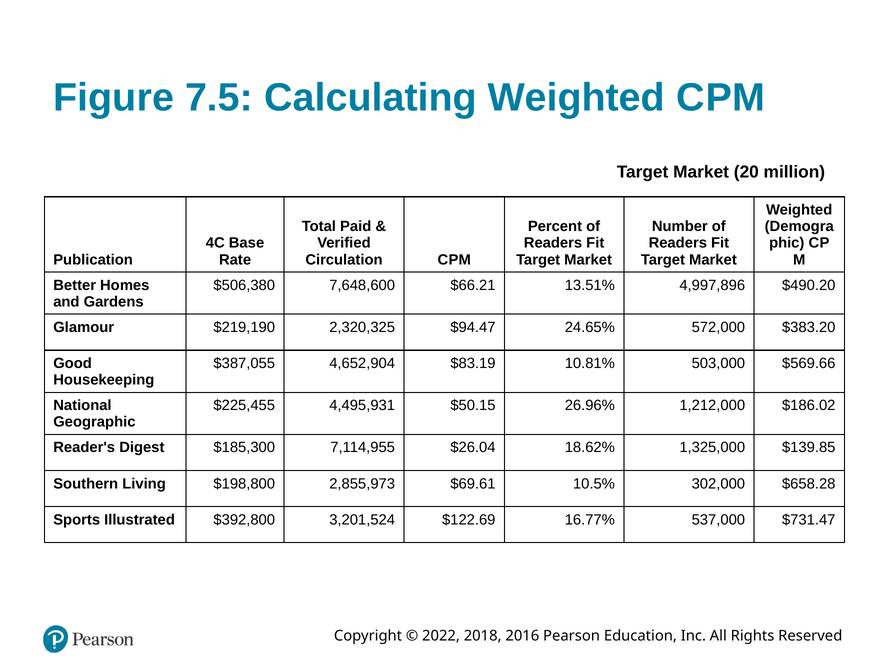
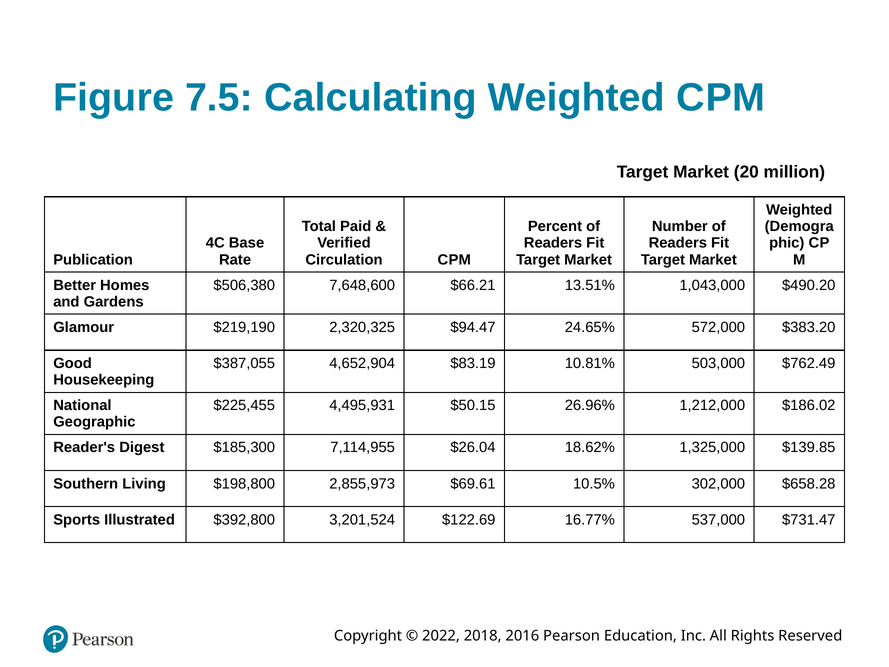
4,997,896: 4,997,896 -> 1,043,000 (712, 285)
$569.66: $569.66 -> $762.49 (809, 363)
